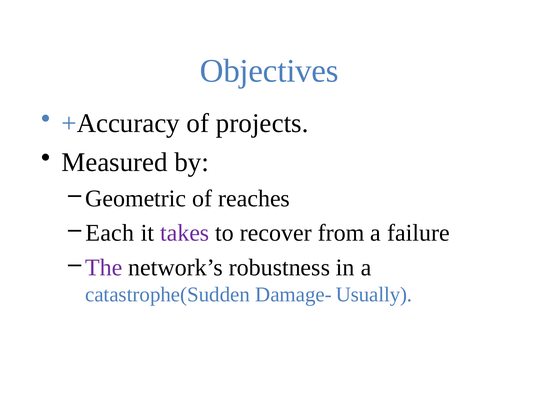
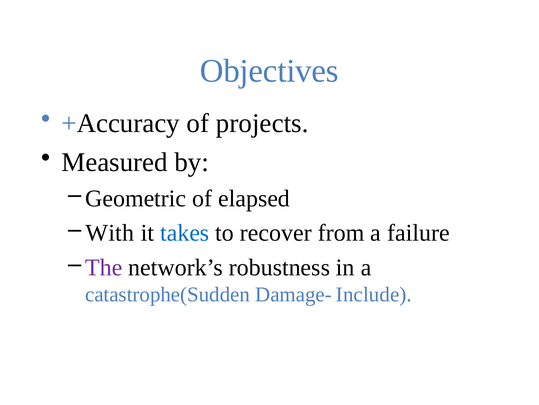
reaches: reaches -> elapsed (254, 198)
Each: Each -> With (110, 233)
takes colour: purple -> blue (185, 233)
Usually: Usually -> Include (374, 294)
